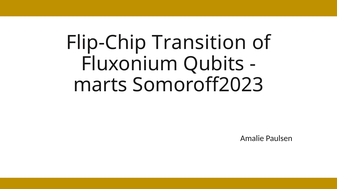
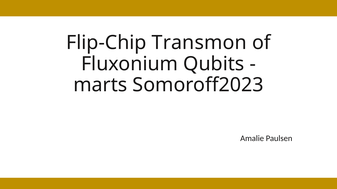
Transition: Transition -> Transmon (199, 43)
